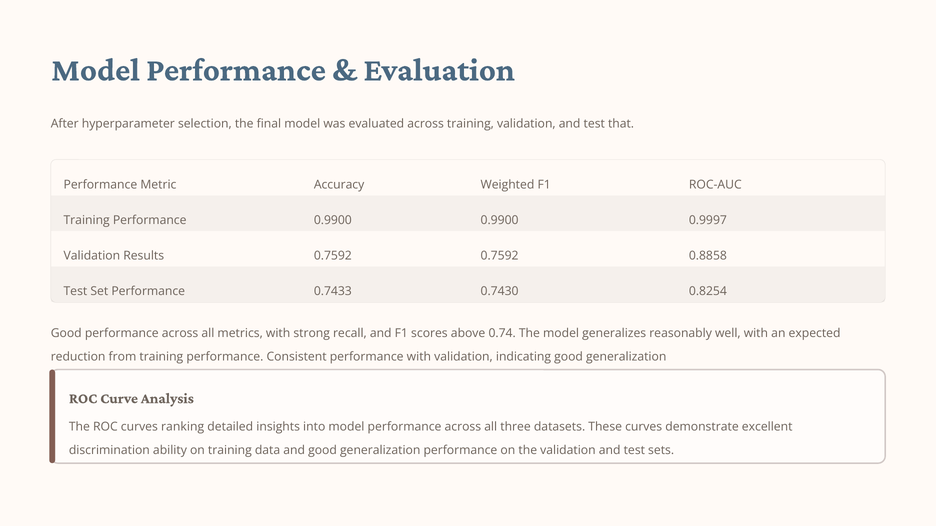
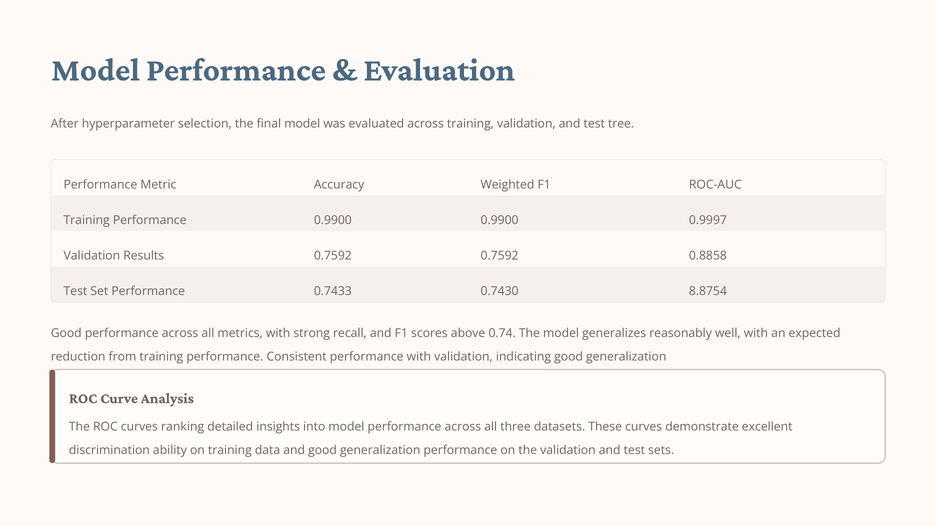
that: that -> tree (621, 124)
0.8254: 0.8254 -> 8.8754 (708, 292)
